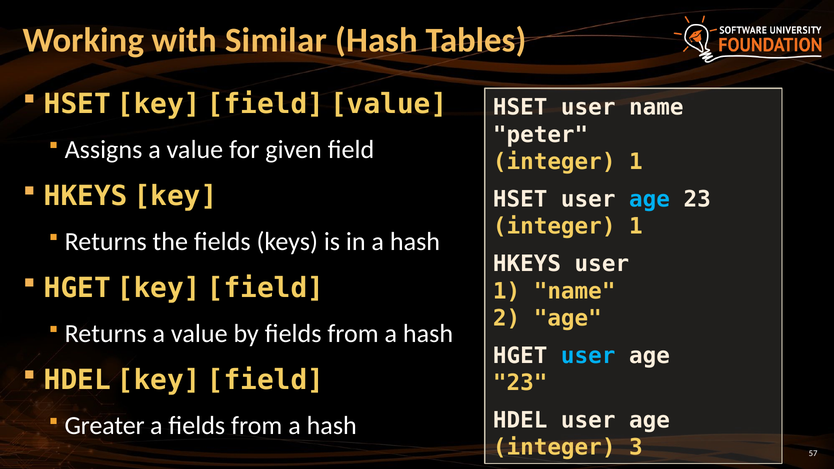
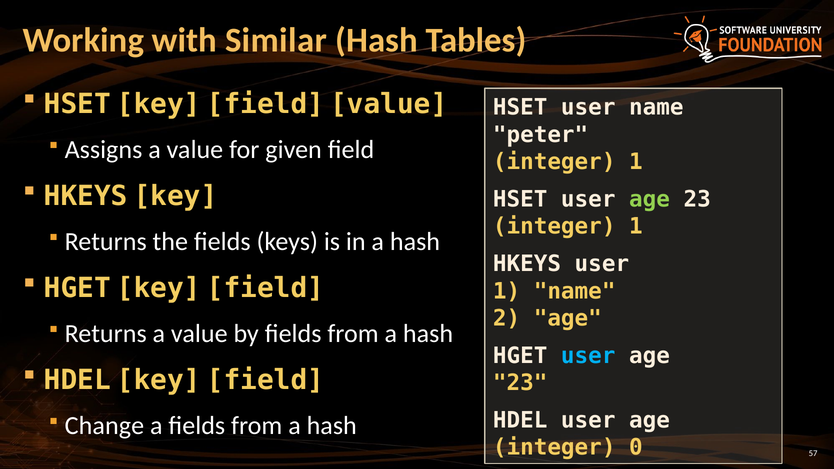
age colour: light blue -> light green (650, 199)
Greater: Greater -> Change (104, 426)
3: 3 -> 0 (636, 448)
